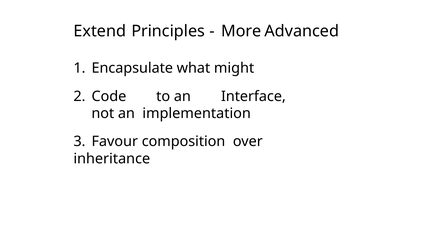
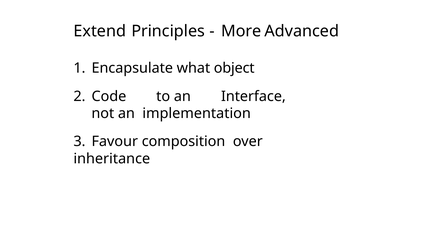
might: might -> object (234, 68)
